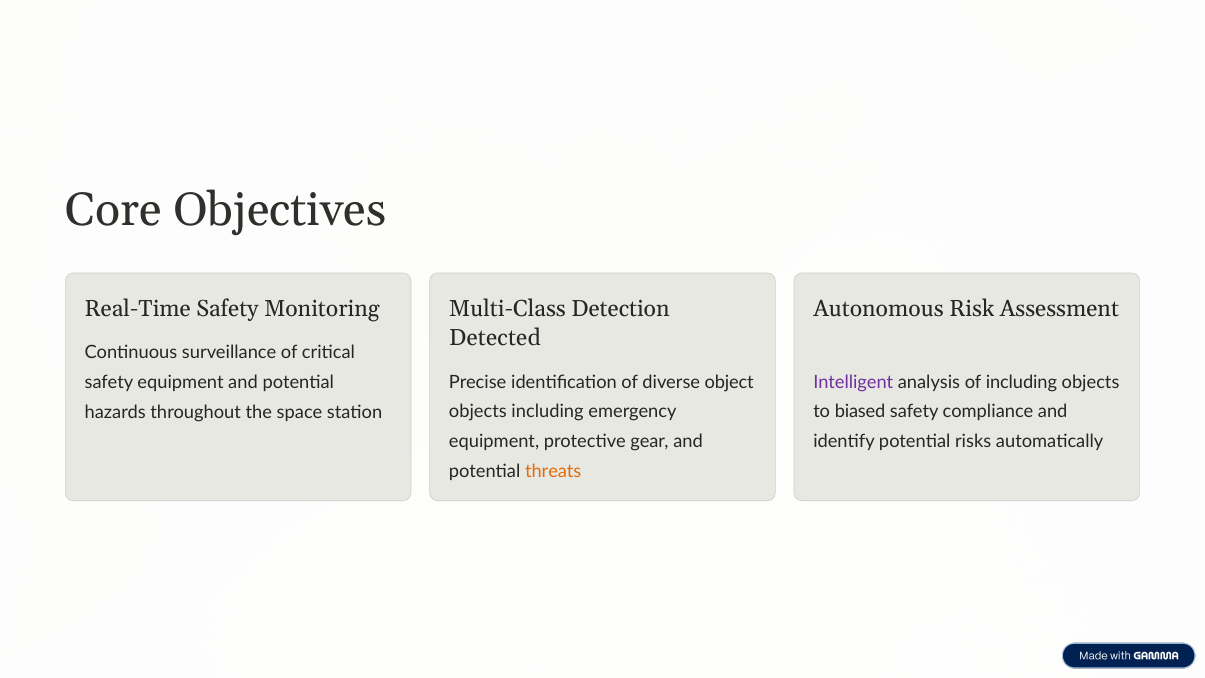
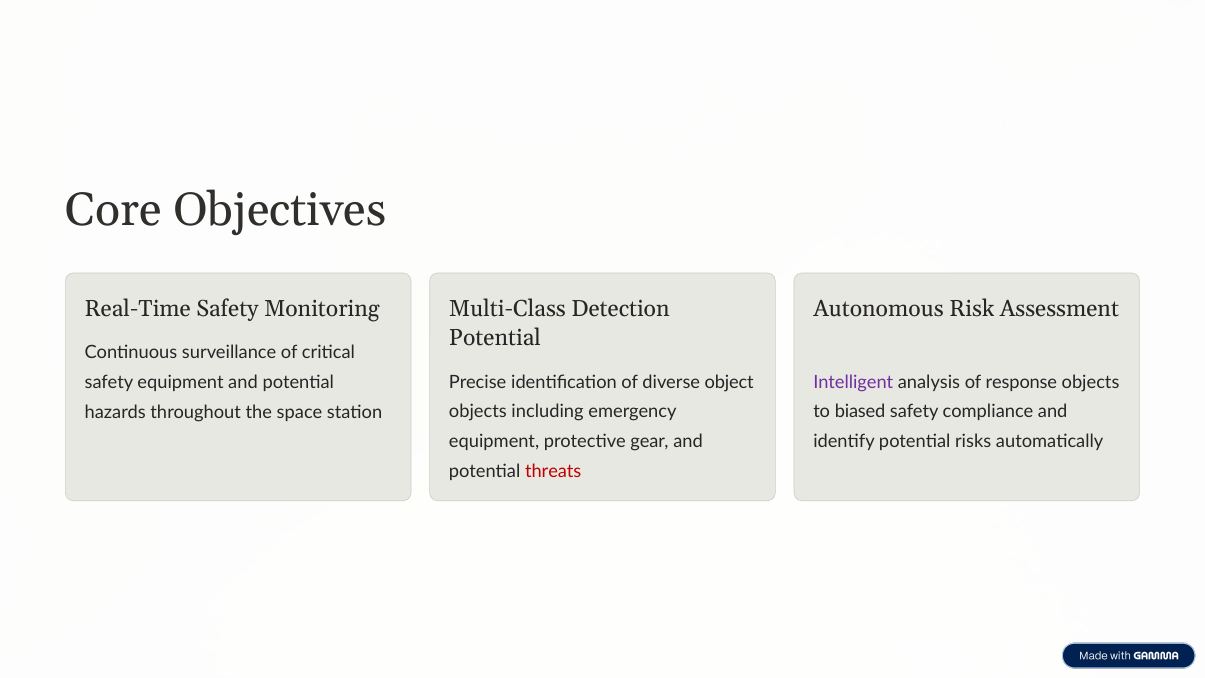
Detected: Detected -> Potential (495, 338)
of including: including -> response (1021, 382)
threats colour: orange -> red (553, 471)
